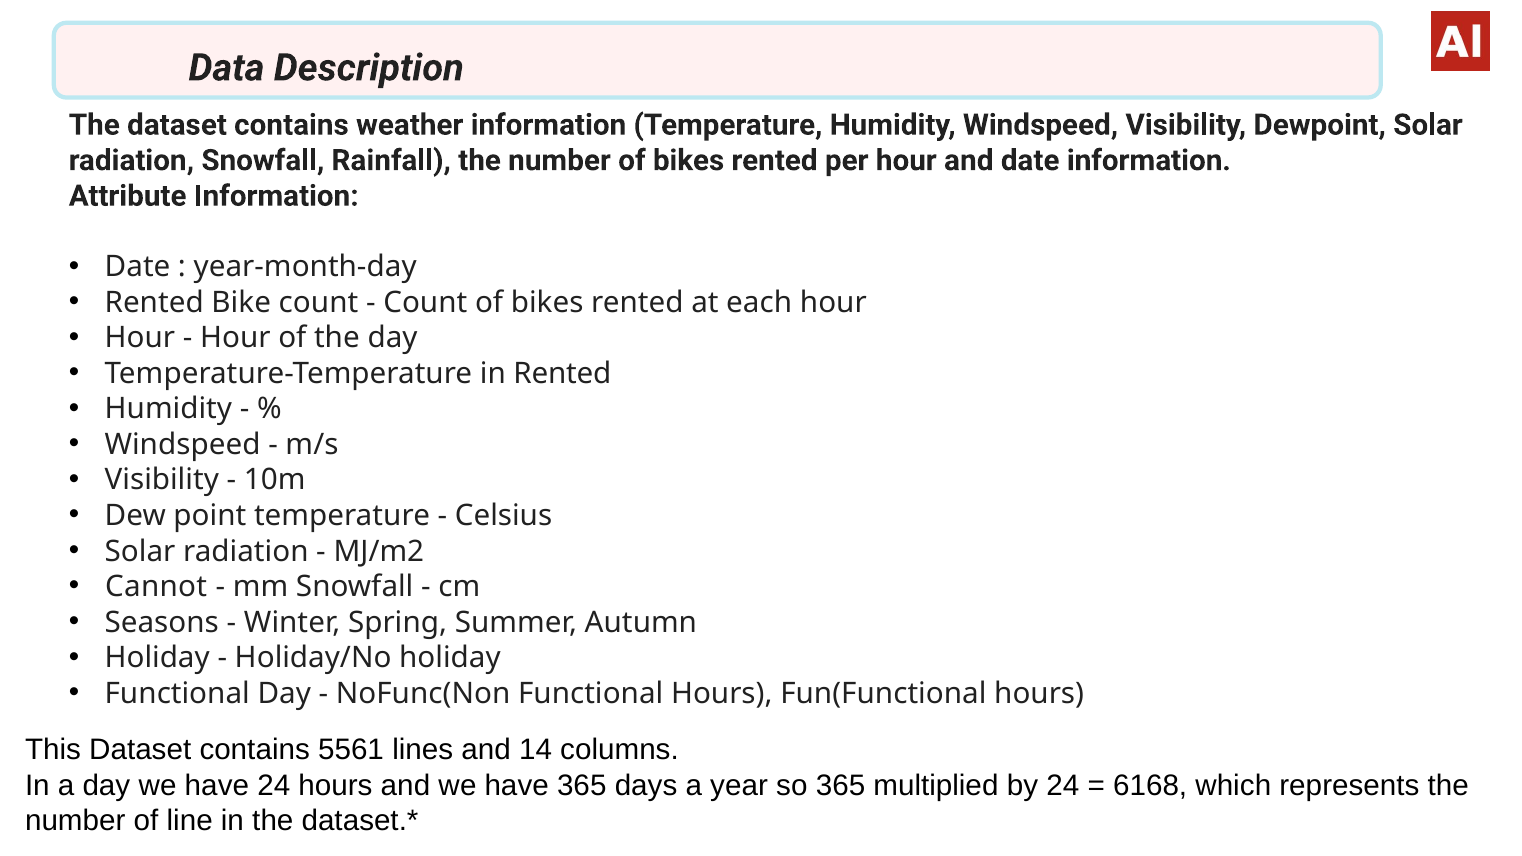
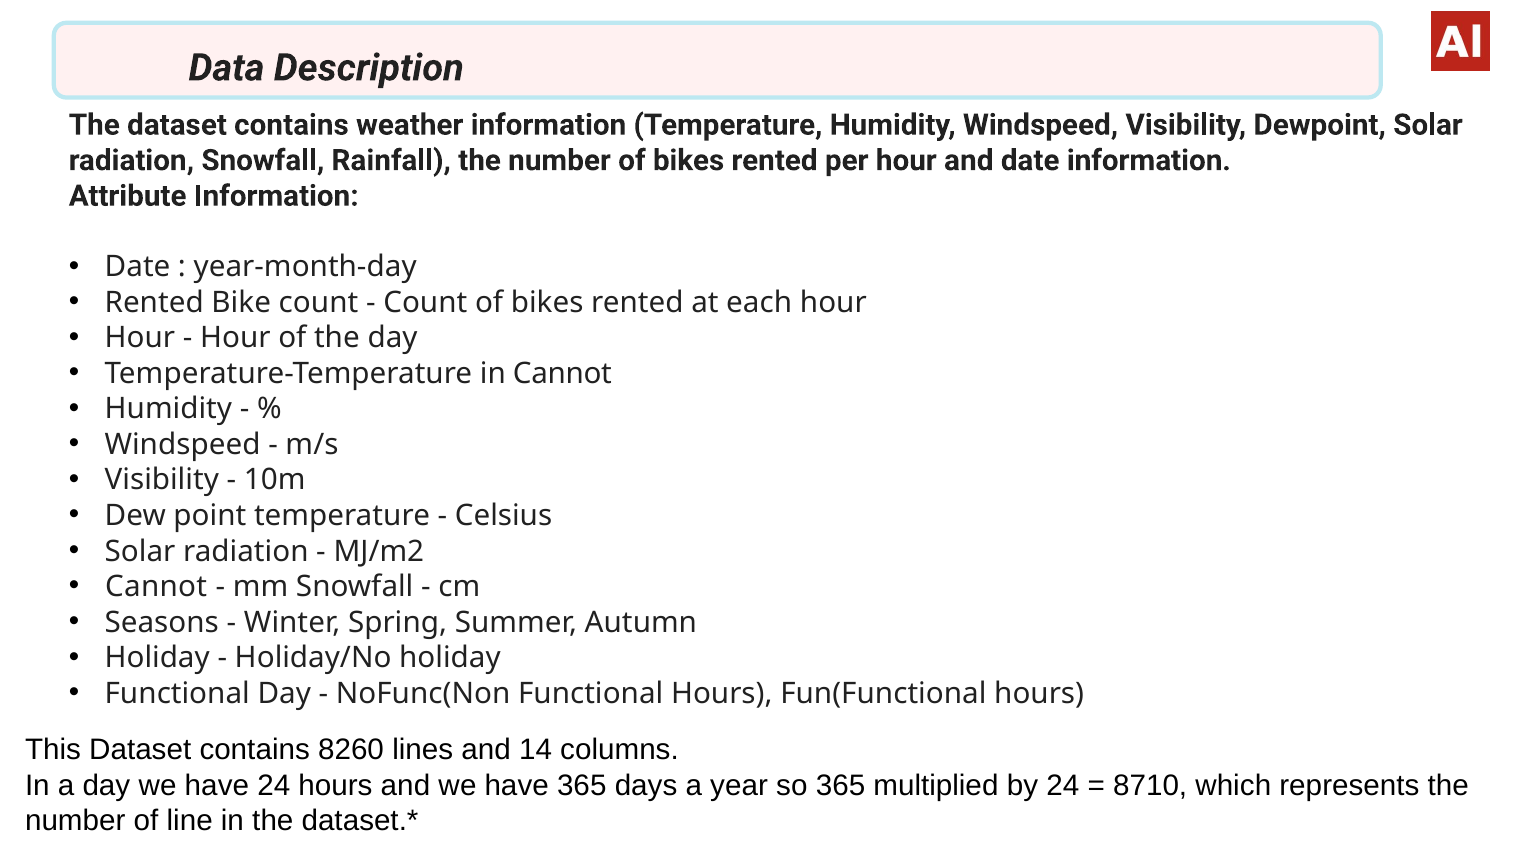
in Rented: Rented -> Cannot (562, 374)
5561: 5561 -> 8260 (351, 750)
6168: 6168 -> 8710 (1150, 786)
